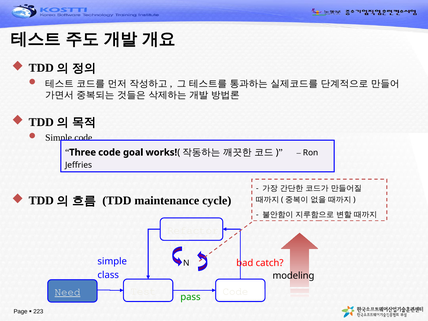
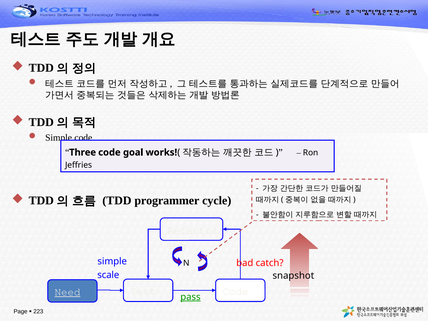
maintenance: maintenance -> programmer (167, 201)
class: class -> scale (108, 275)
modeling: modeling -> snapshot (293, 276)
pass underline: none -> present (190, 297)
